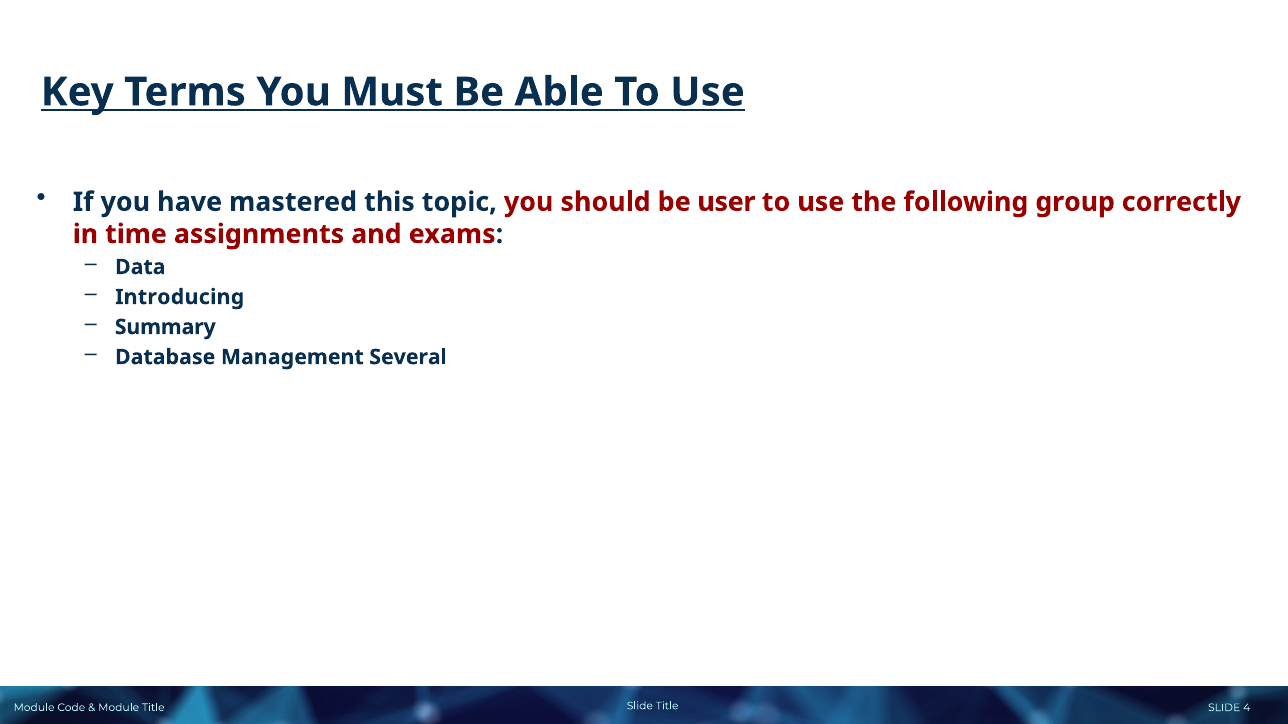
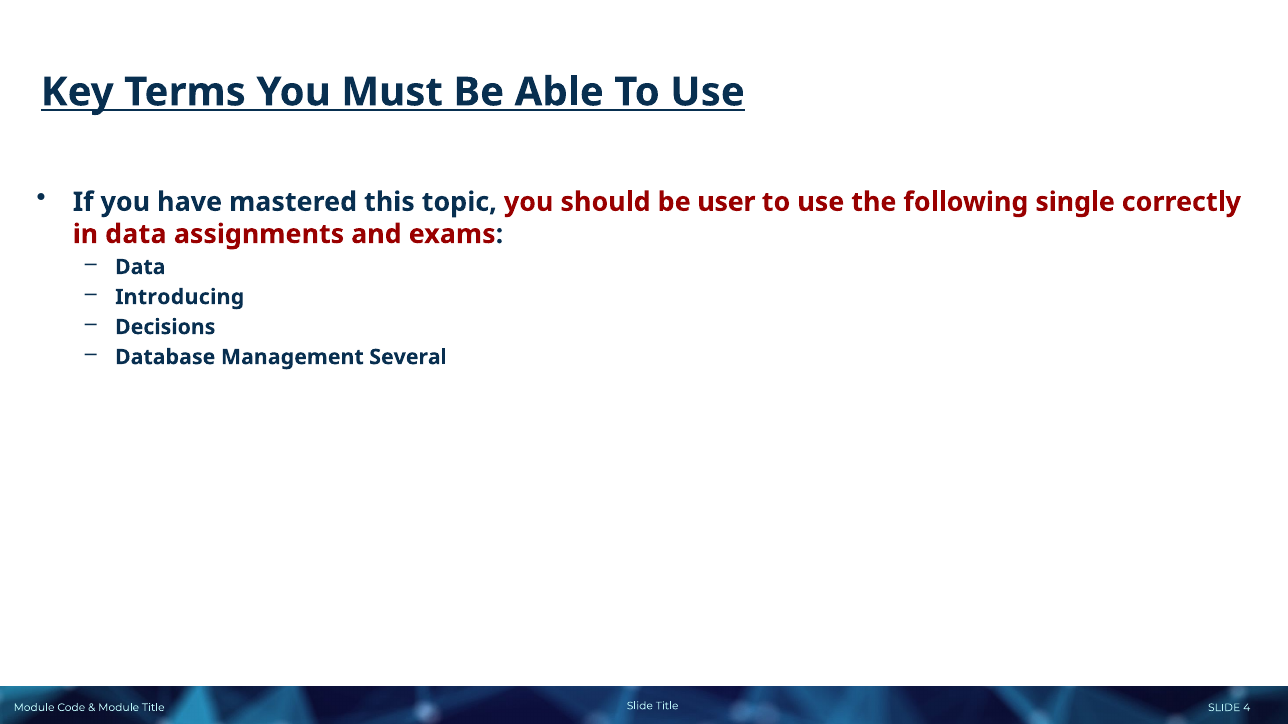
group: group -> single (1075, 202)
in time: time -> data (136, 234)
Summary: Summary -> Decisions (165, 327)
